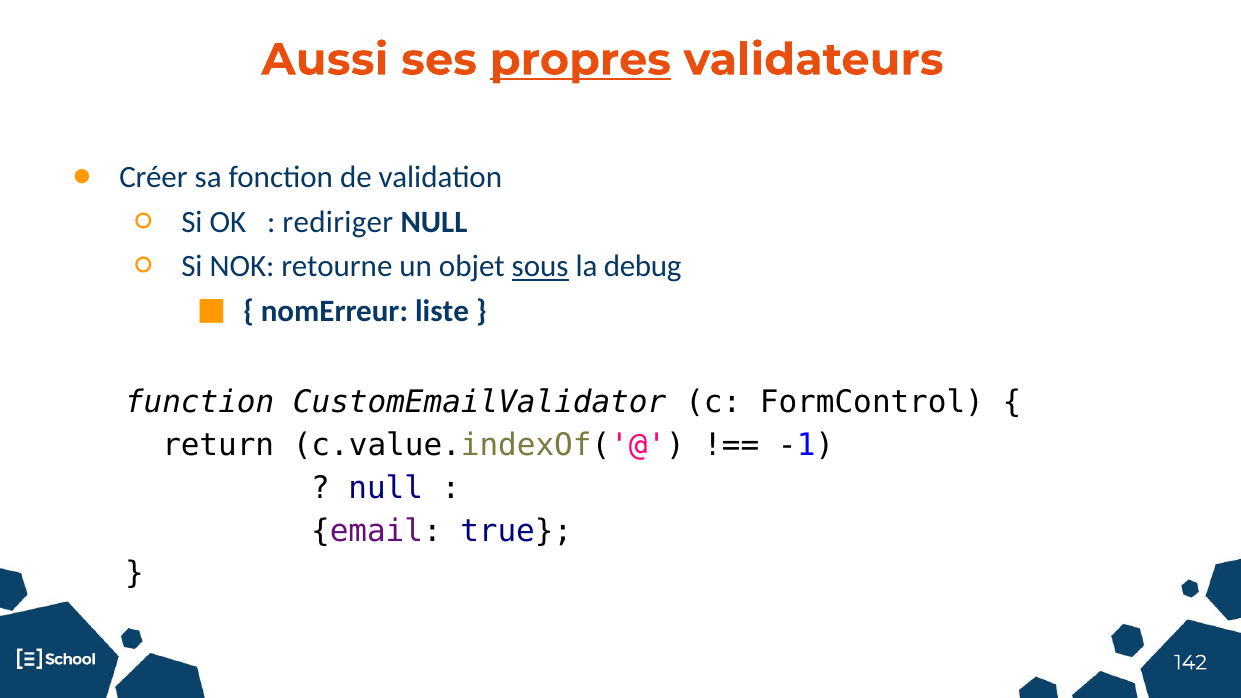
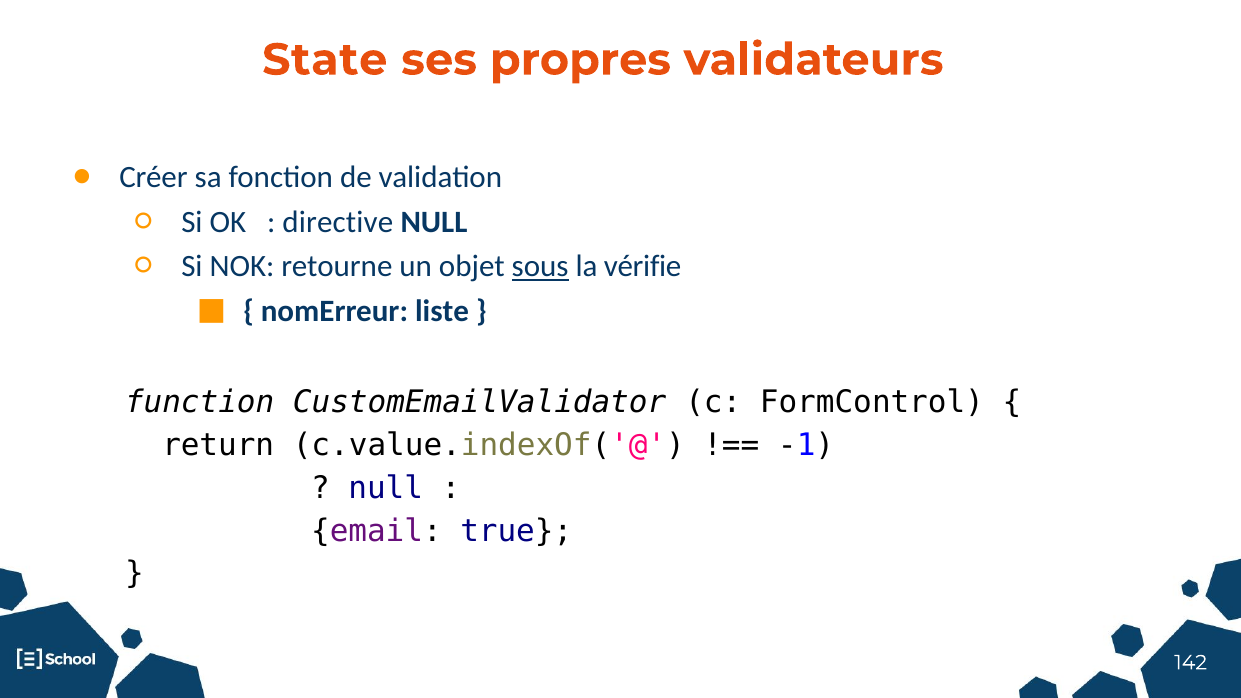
Aussi: Aussi -> State (325, 60)
propres underline: present -> none (580, 60)
rediriger: rediriger -> directive (338, 222)
debug: debug -> vérifie (643, 267)
